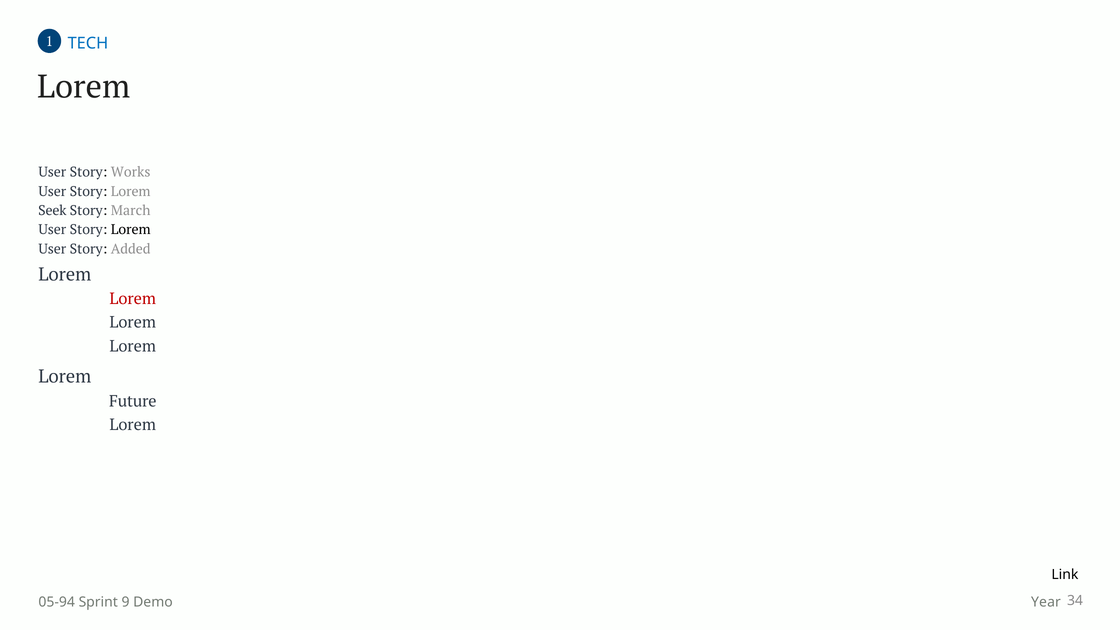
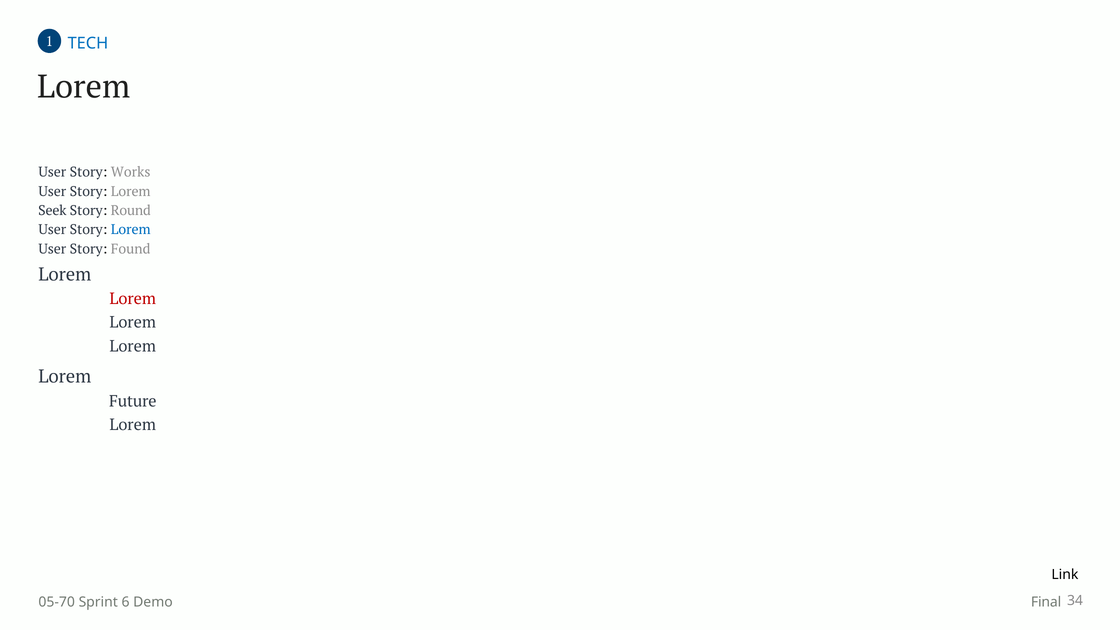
March: March -> Round (131, 211)
Lorem colour: black -> blue (131, 230)
Added: Added -> Found (131, 249)
05-94: 05-94 -> 05-70 (57, 602)
9: 9 -> 6 (126, 602)
Year: Year -> Final (1046, 602)
